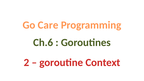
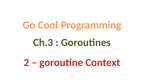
Care: Care -> Cool (48, 25)
Ch.6: Ch.6 -> Ch.3 (43, 42)
